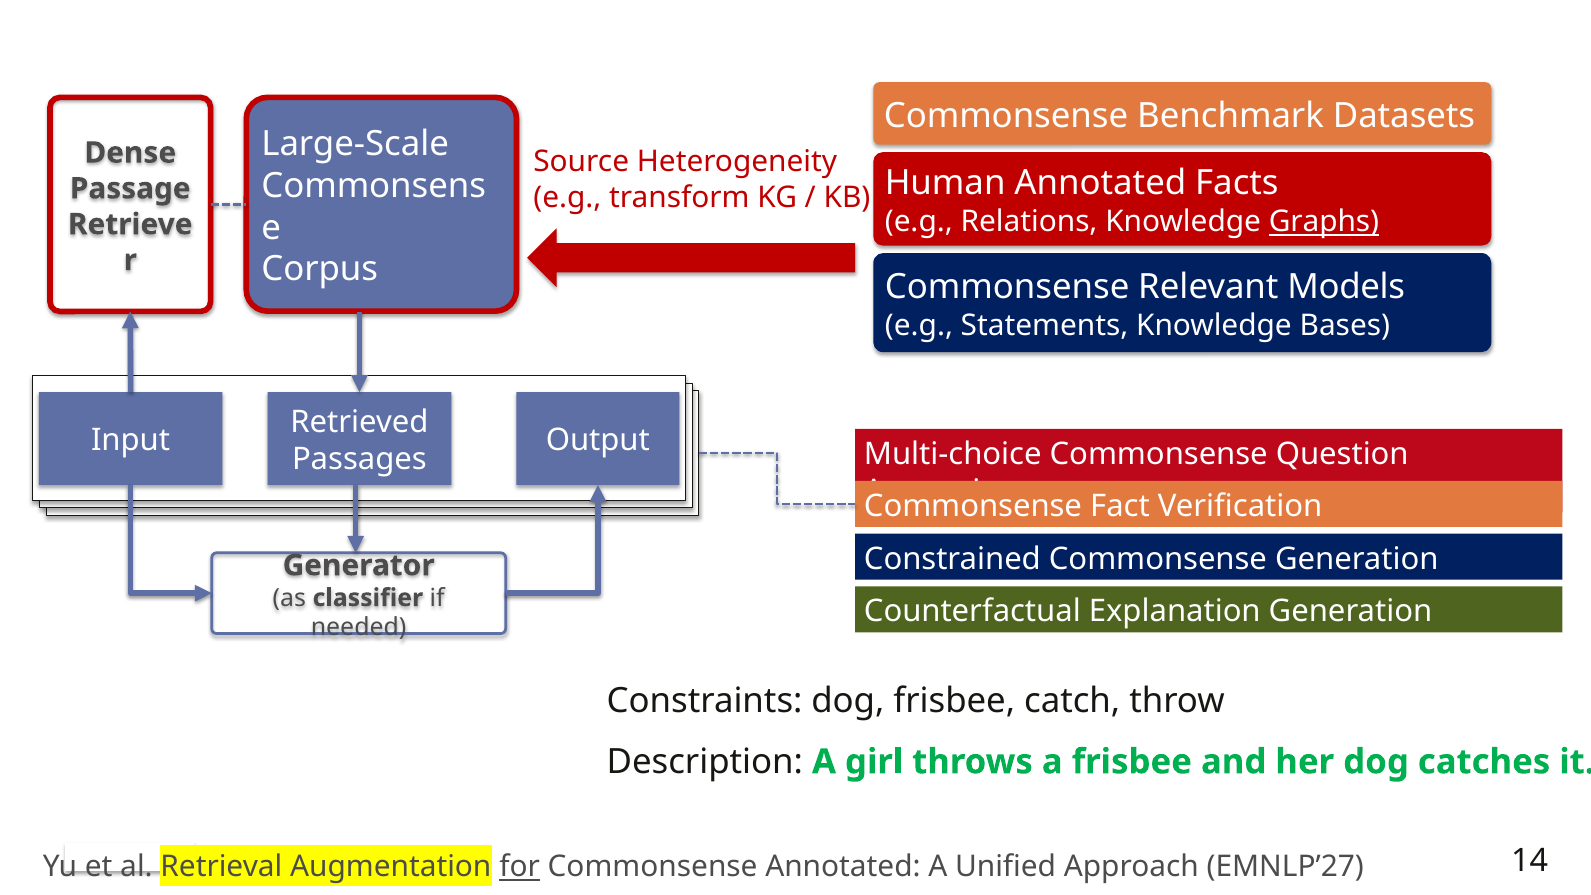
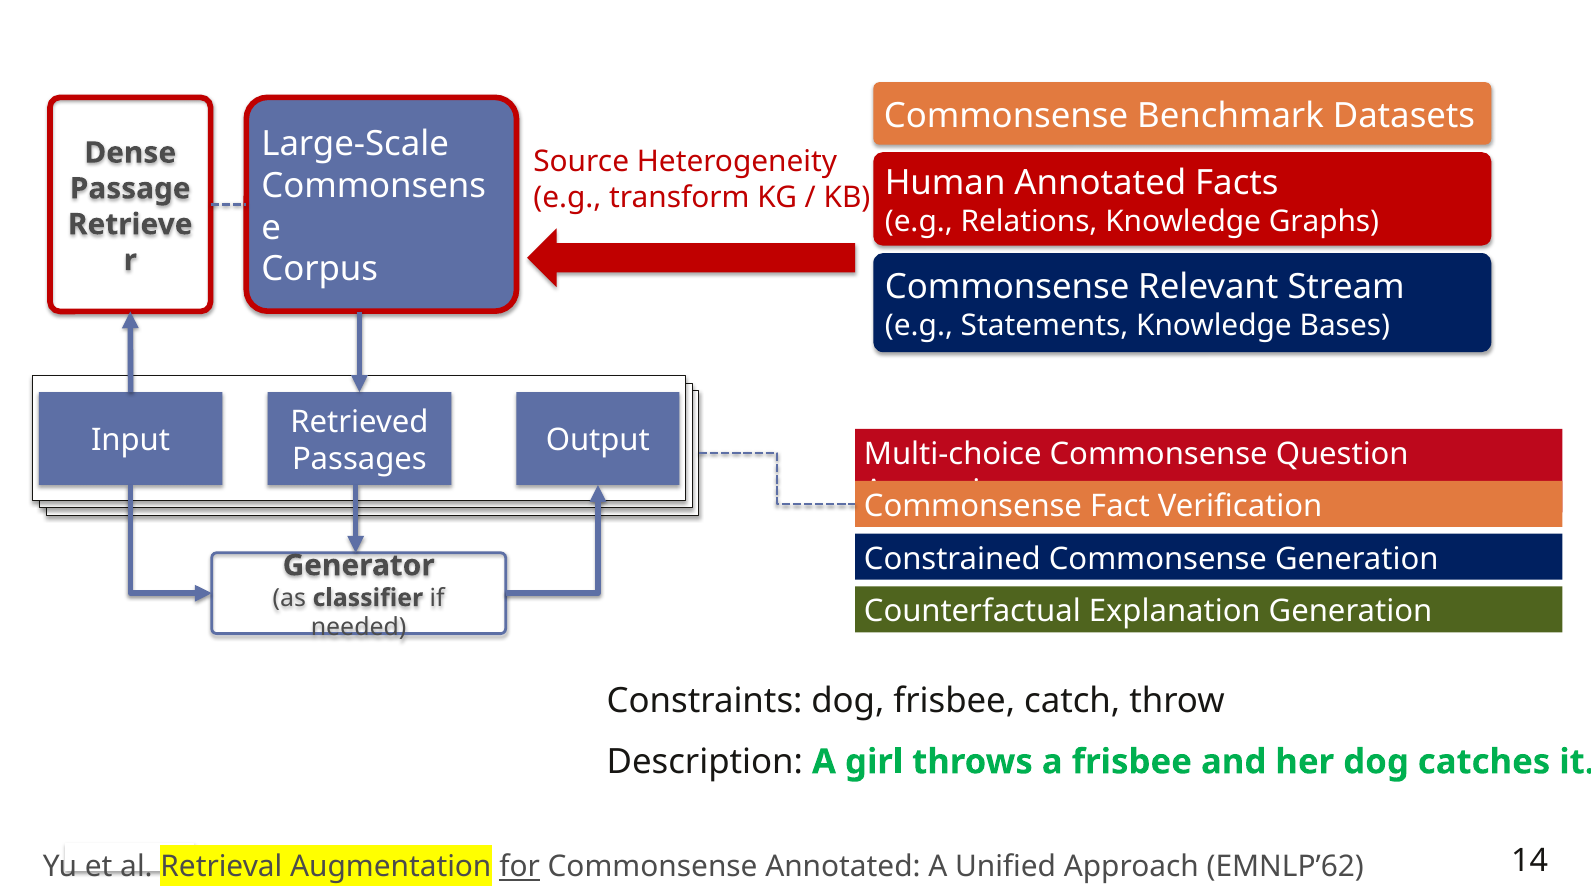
Graphs underline: present -> none (1324, 222)
Models: Models -> Stream (1346, 287)
EMNLP’27: EMNLP’27 -> EMNLP’62 (1285, 867)
